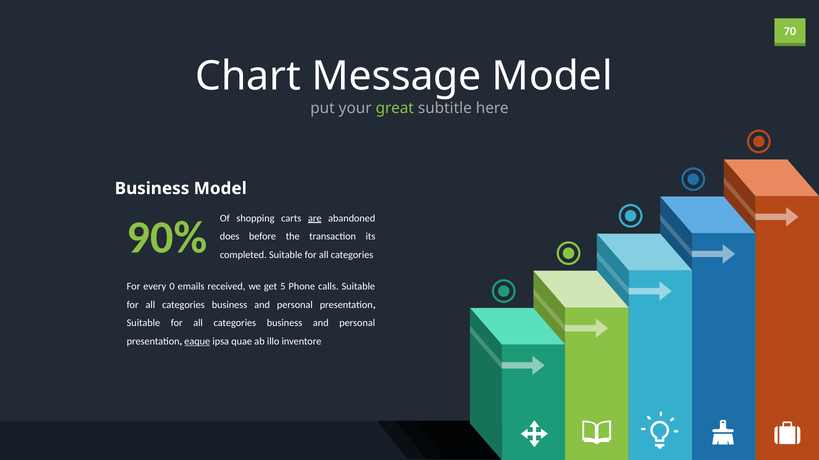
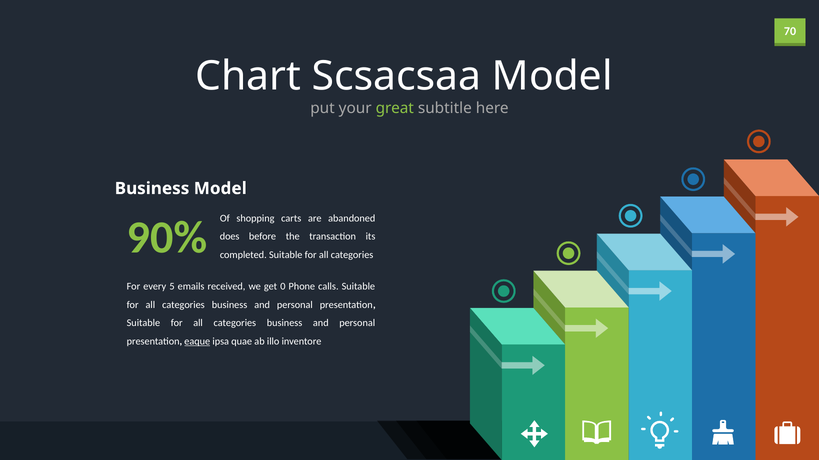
Message: Message -> Scsacsaa (397, 76)
are underline: present -> none (315, 218)
0: 0 -> 5 (172, 287)
5: 5 -> 0 (283, 287)
